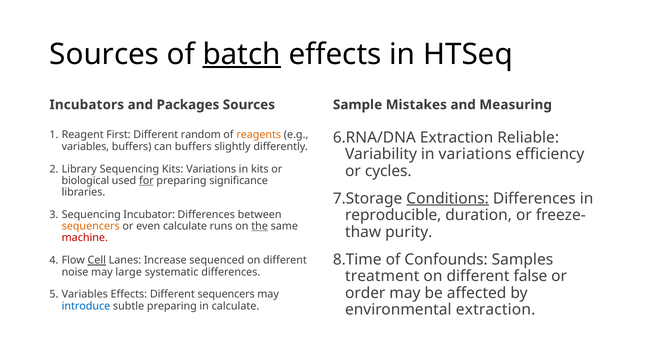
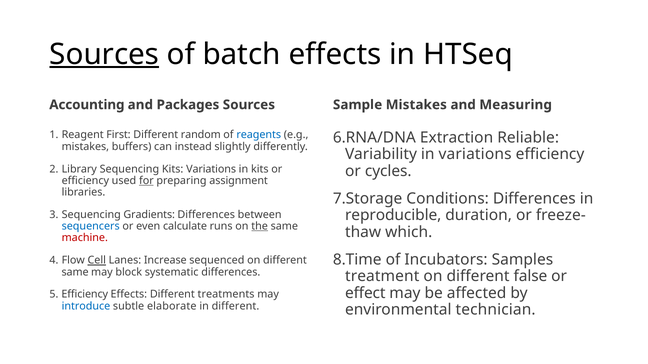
Sources underline: none -> present (104, 54)
batch underline: present -> none (242, 54)
Incubators: Incubators -> Accounting (87, 105)
reagents colour: orange -> blue (259, 135)
variables: variables -> mistakes (85, 147)
can buffers: buffers -> instead (193, 147)
biological: biological -> efficiency (85, 181)
significance: significance -> assignment (239, 181)
Conditions underline: present -> none (448, 199)
Incubator: Incubator -> Gradients (149, 215)
sequencers colour: orange -> blue (91, 227)
purity: purity -> which (409, 232)
Confounds: Confounds -> Incubators (446, 260)
noise: noise -> same (75, 272)
large: large -> block (129, 272)
order: order -> effect (365, 293)
Variables: Variables -> Efficiency (85, 295)
Different sequencers: sequencers -> treatments (226, 295)
subtle preparing: preparing -> elaborate (172, 306)
in calculate: calculate -> different (235, 306)
environmental extraction: extraction -> technician (496, 310)
